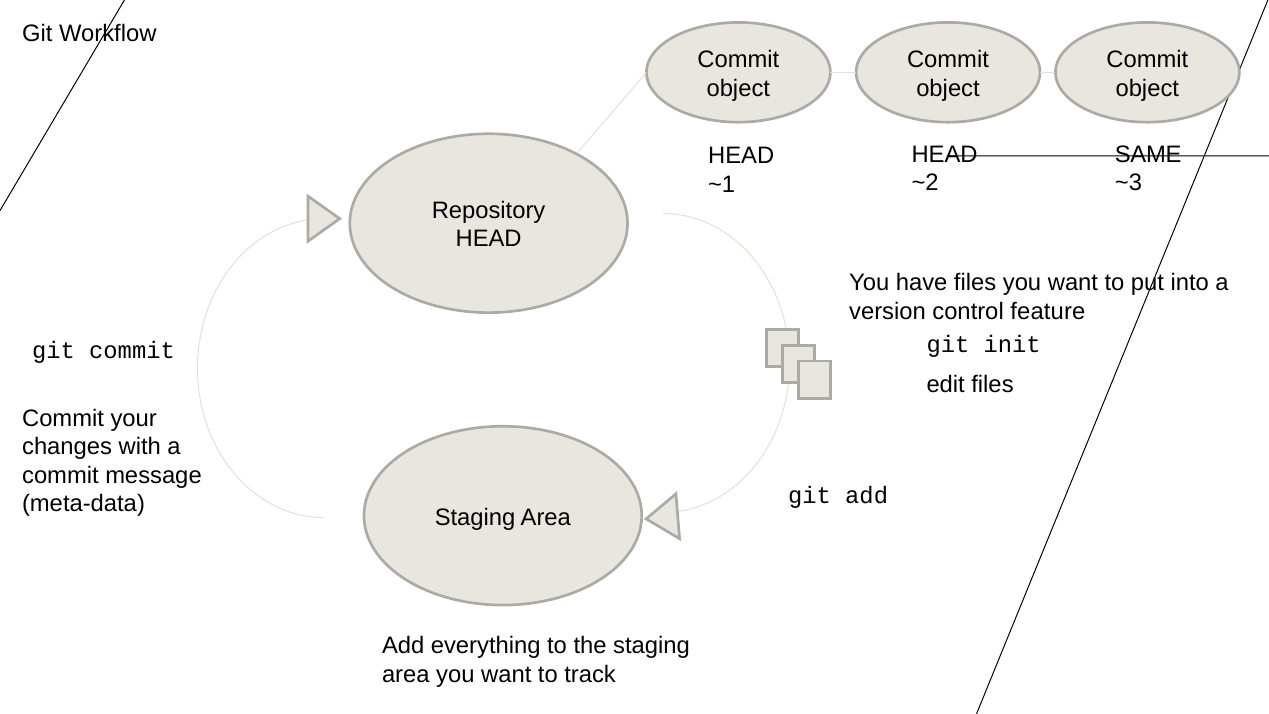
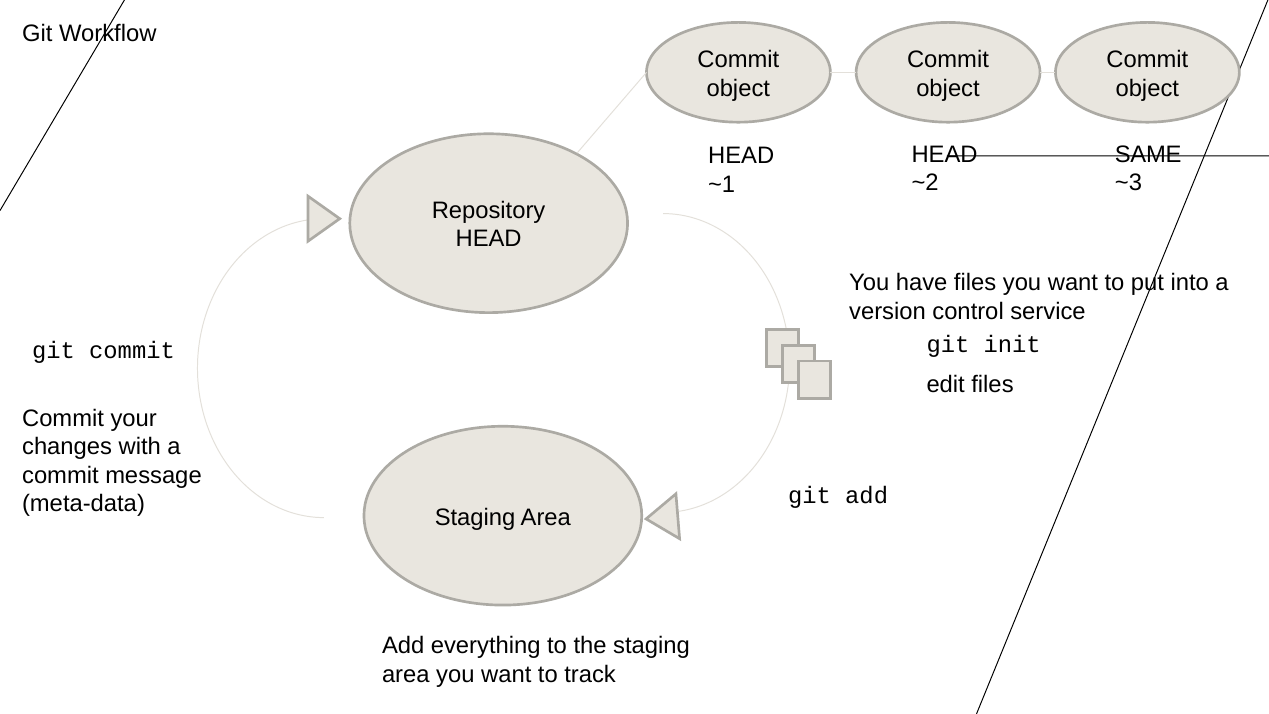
feature: feature -> service (1048, 311)
